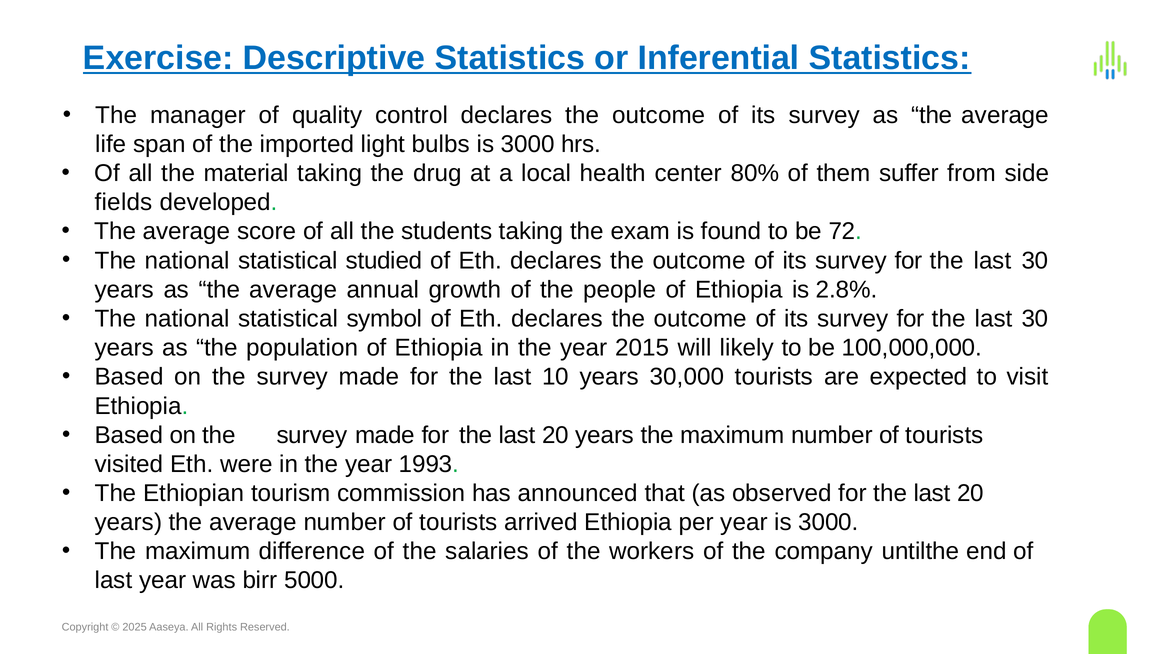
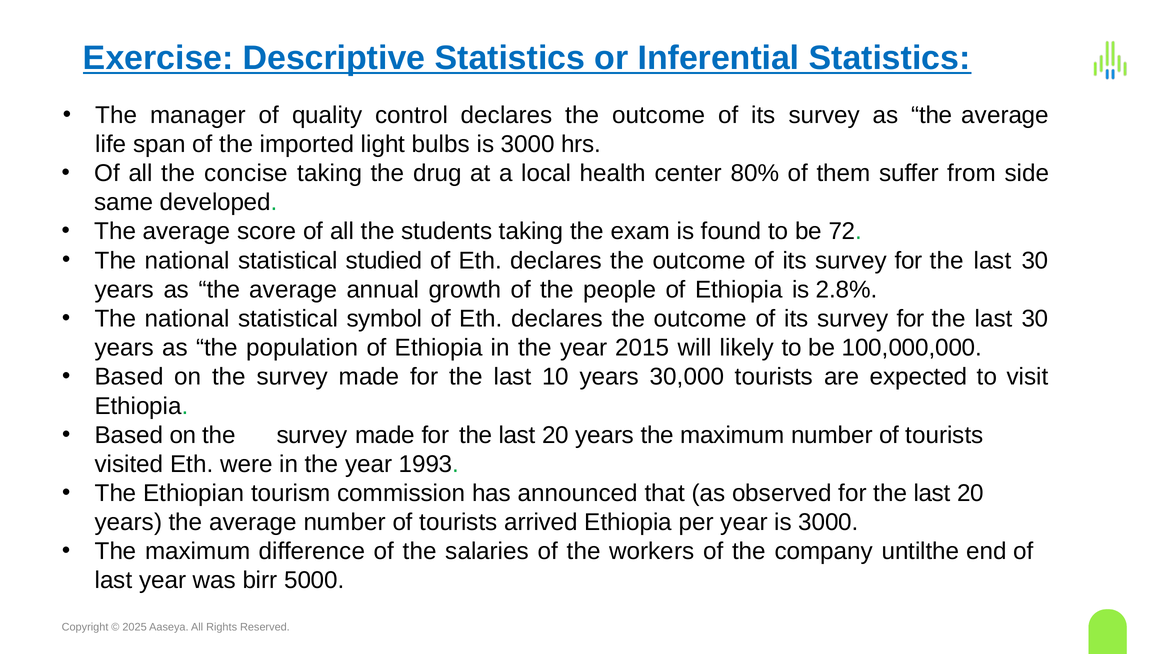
material: material -> concise (246, 173)
fields: fields -> same (124, 202)
